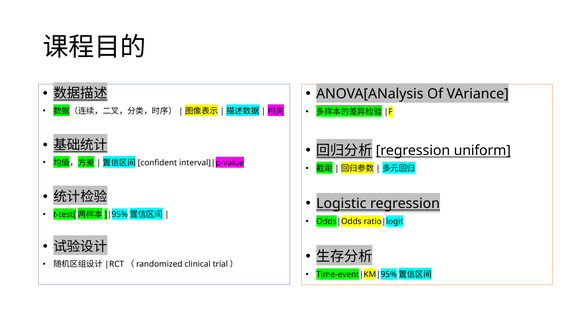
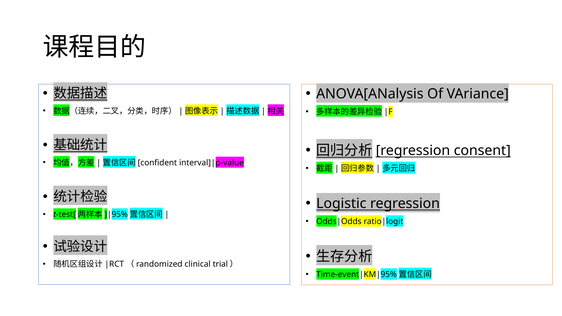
uniform: uniform -> consent (482, 151)
